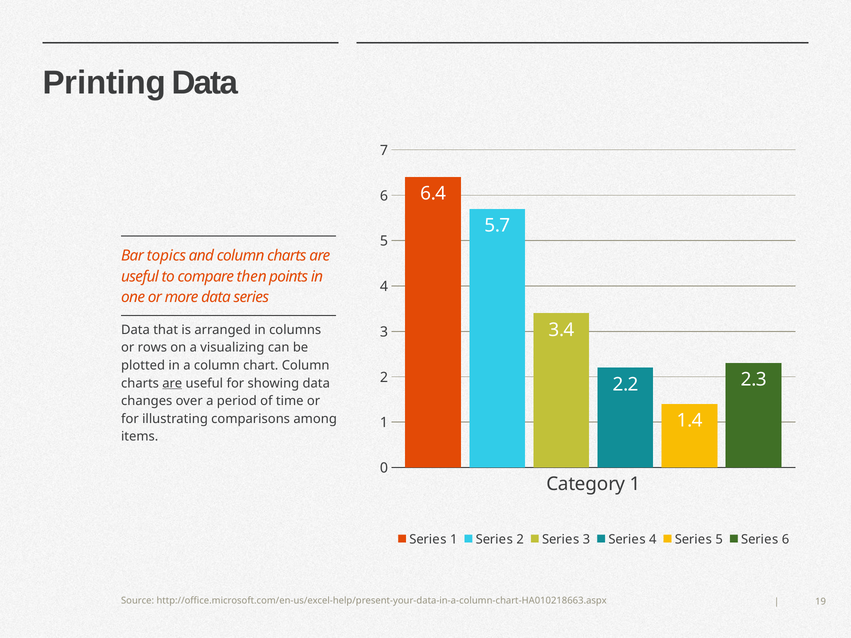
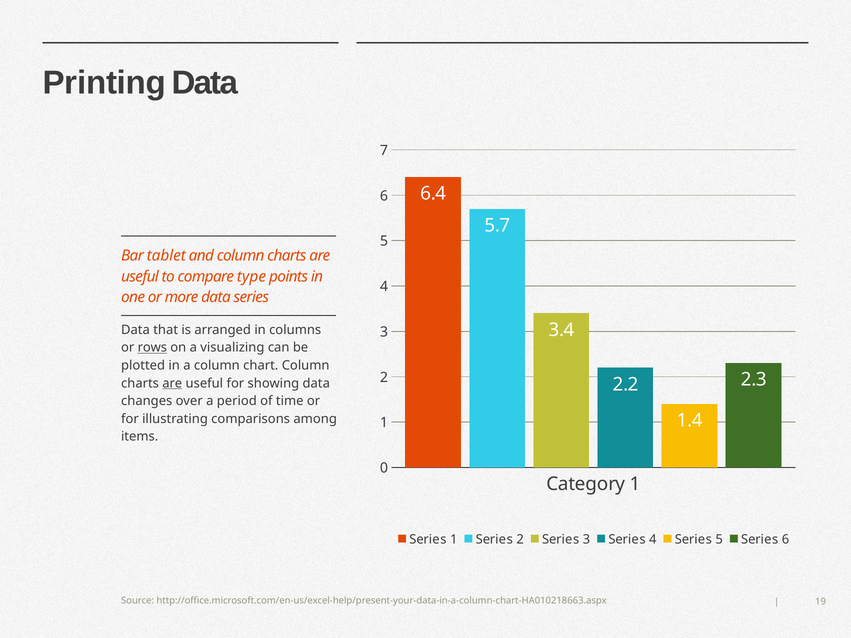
topics: topics -> tablet (166, 256)
then: then -> type (251, 277)
rows underline: none -> present (152, 348)
